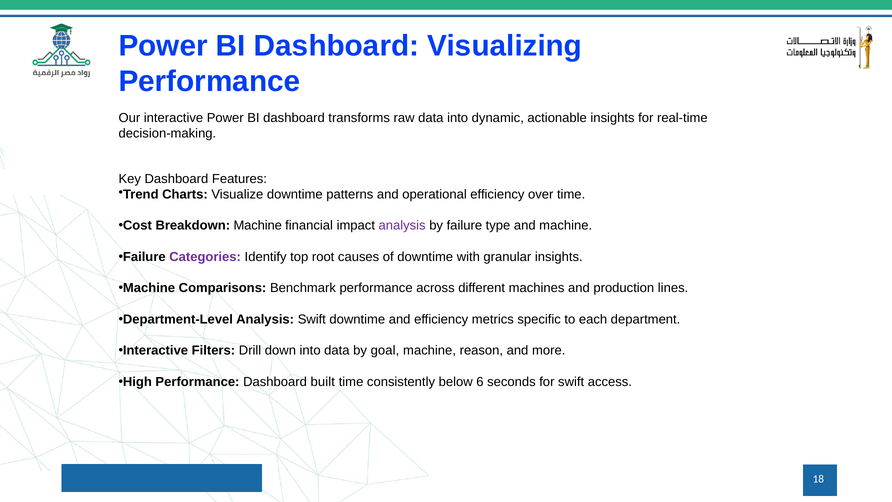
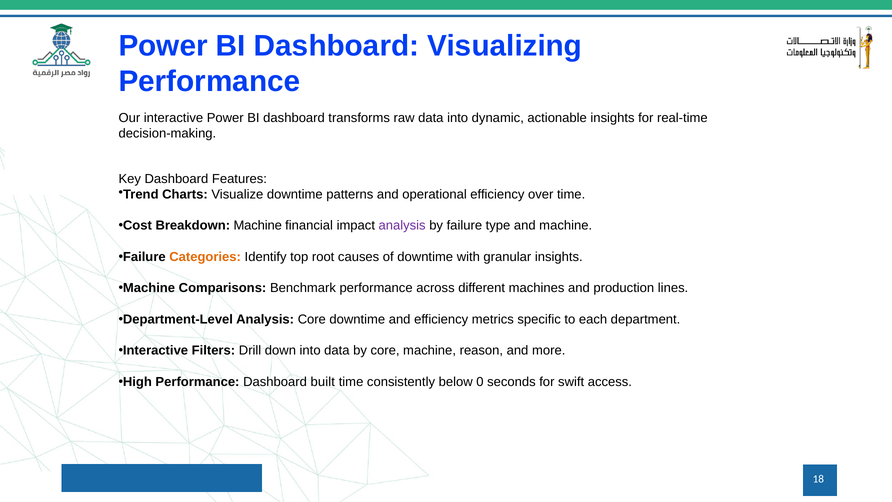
Categories colour: purple -> orange (205, 257)
Analysis Swift: Swift -> Core (312, 319)
by goal: goal -> core (385, 351)
6: 6 -> 0 (480, 382)
